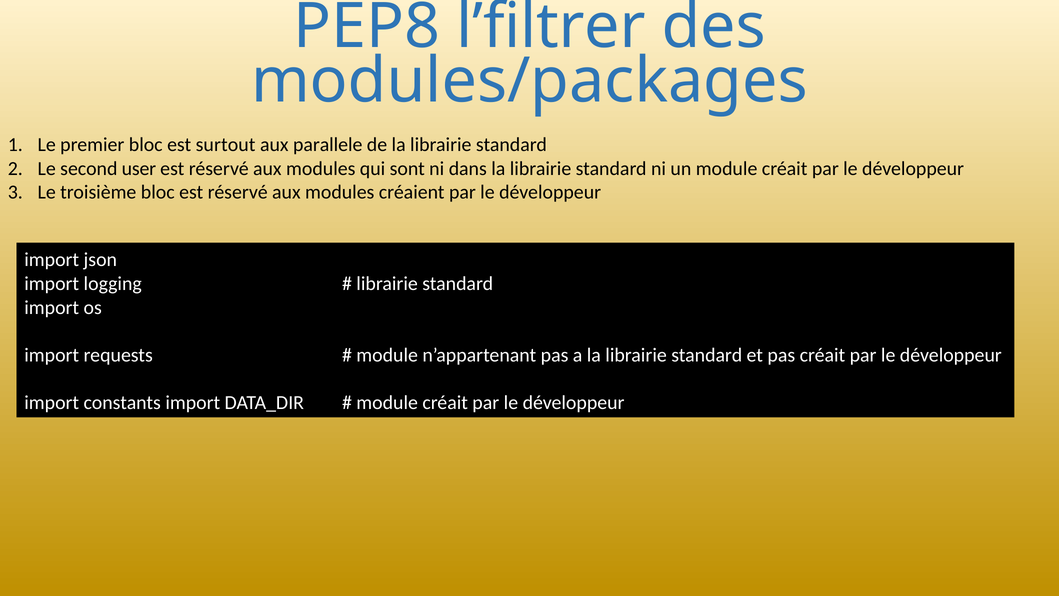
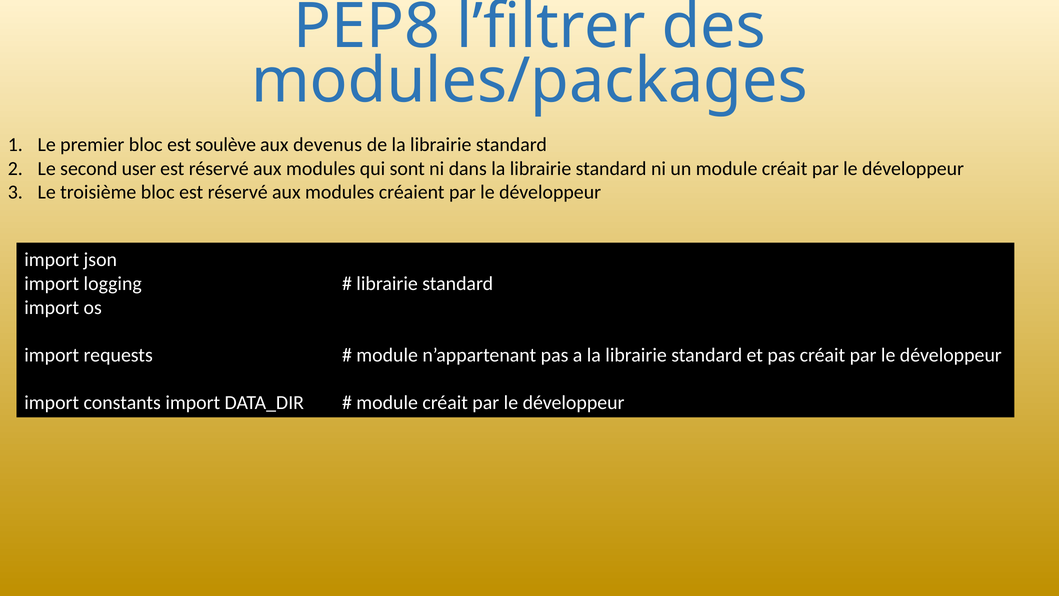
surtout: surtout -> soulève (226, 145)
parallele: parallele -> devenus (328, 145)
